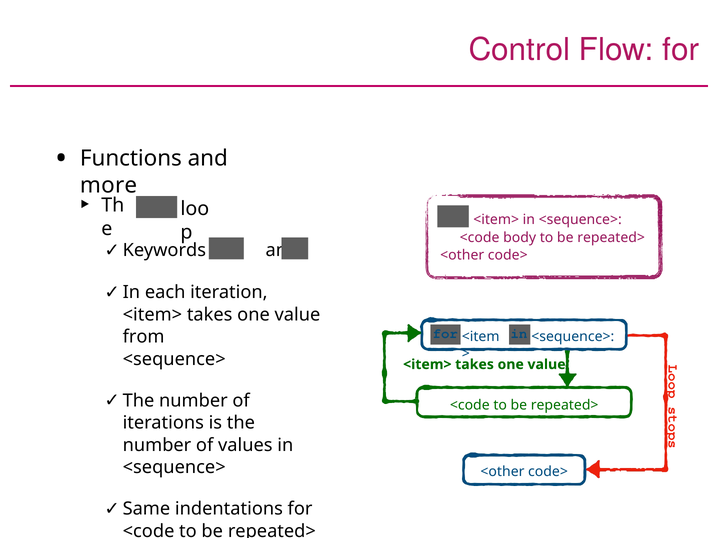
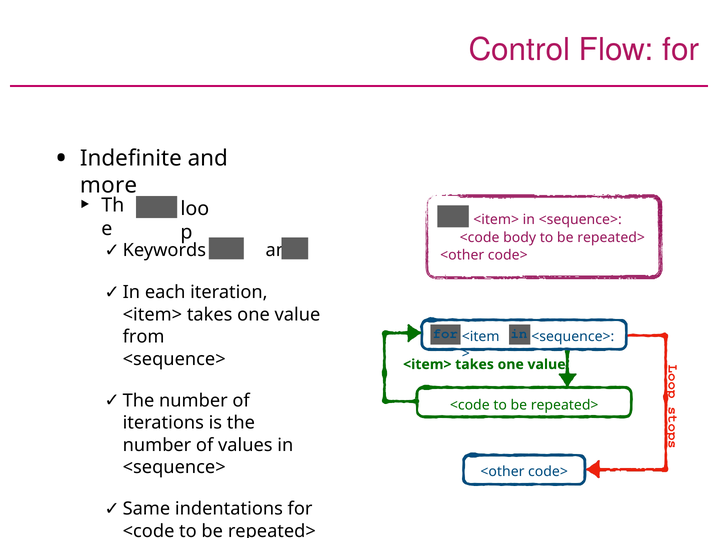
Functions: Functions -> Indefinite (131, 158)
